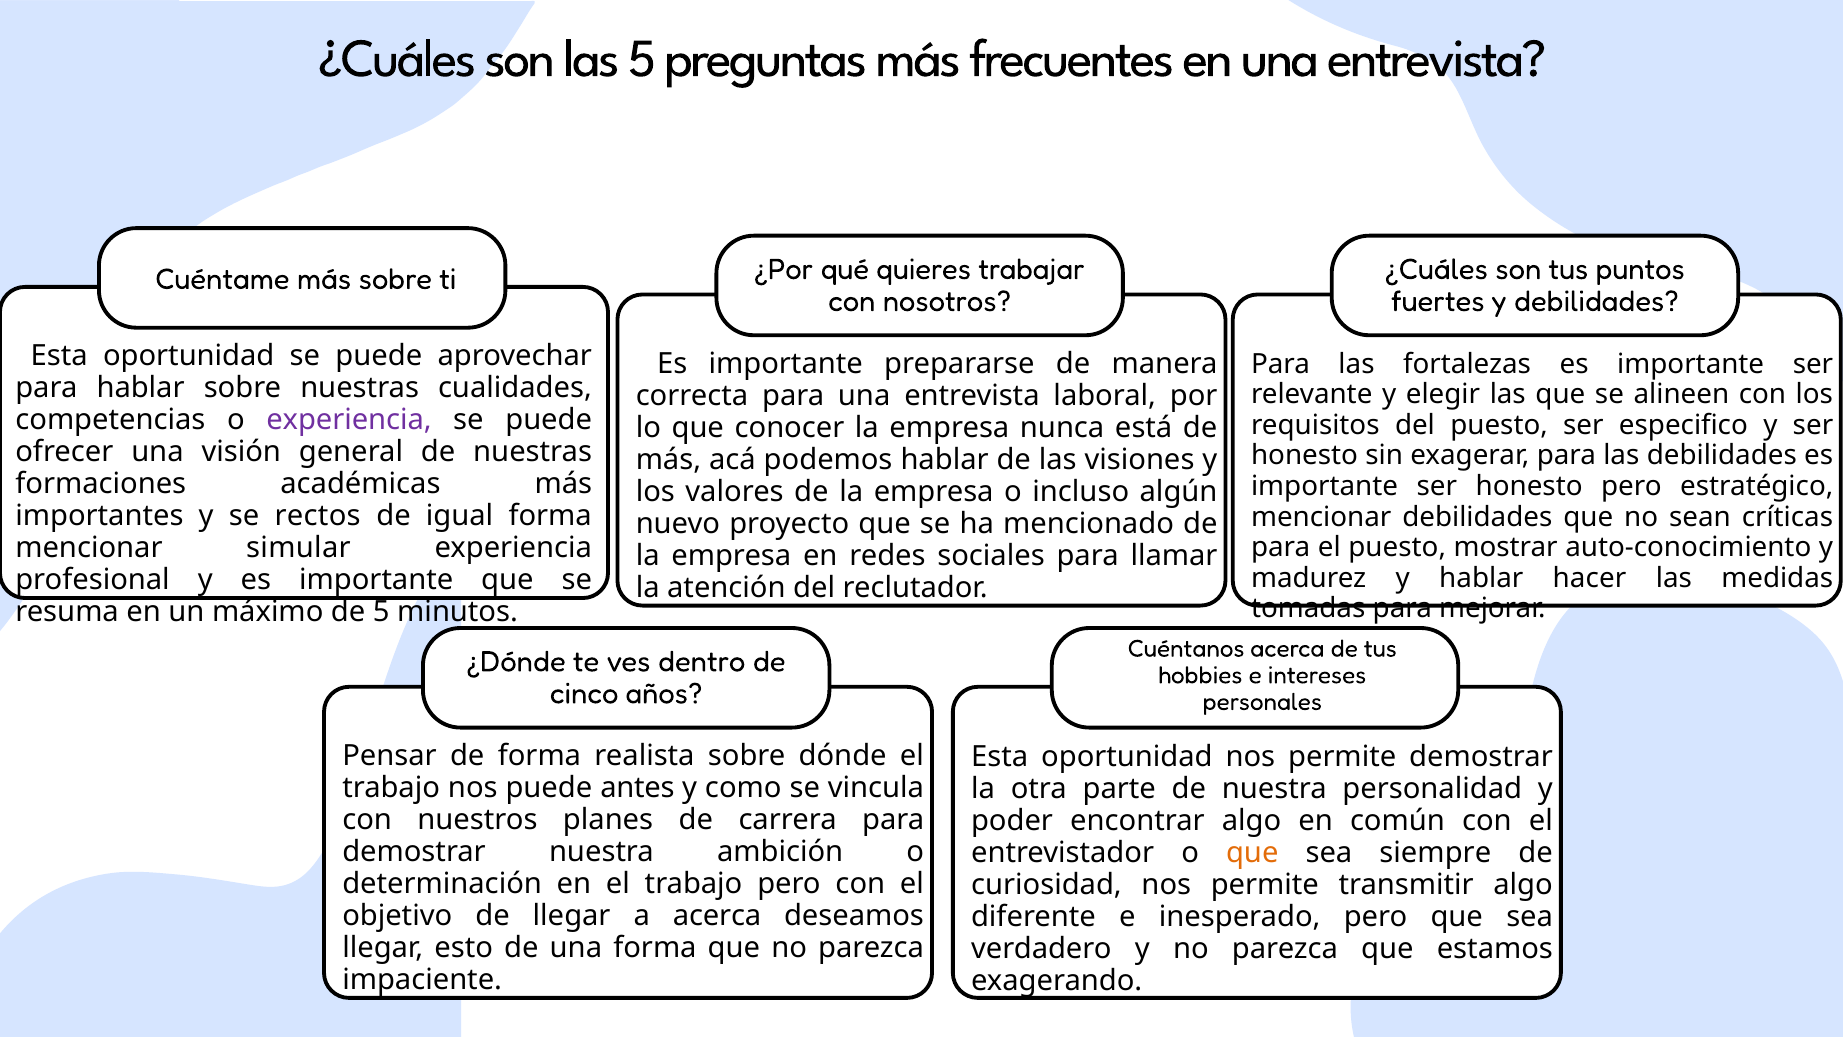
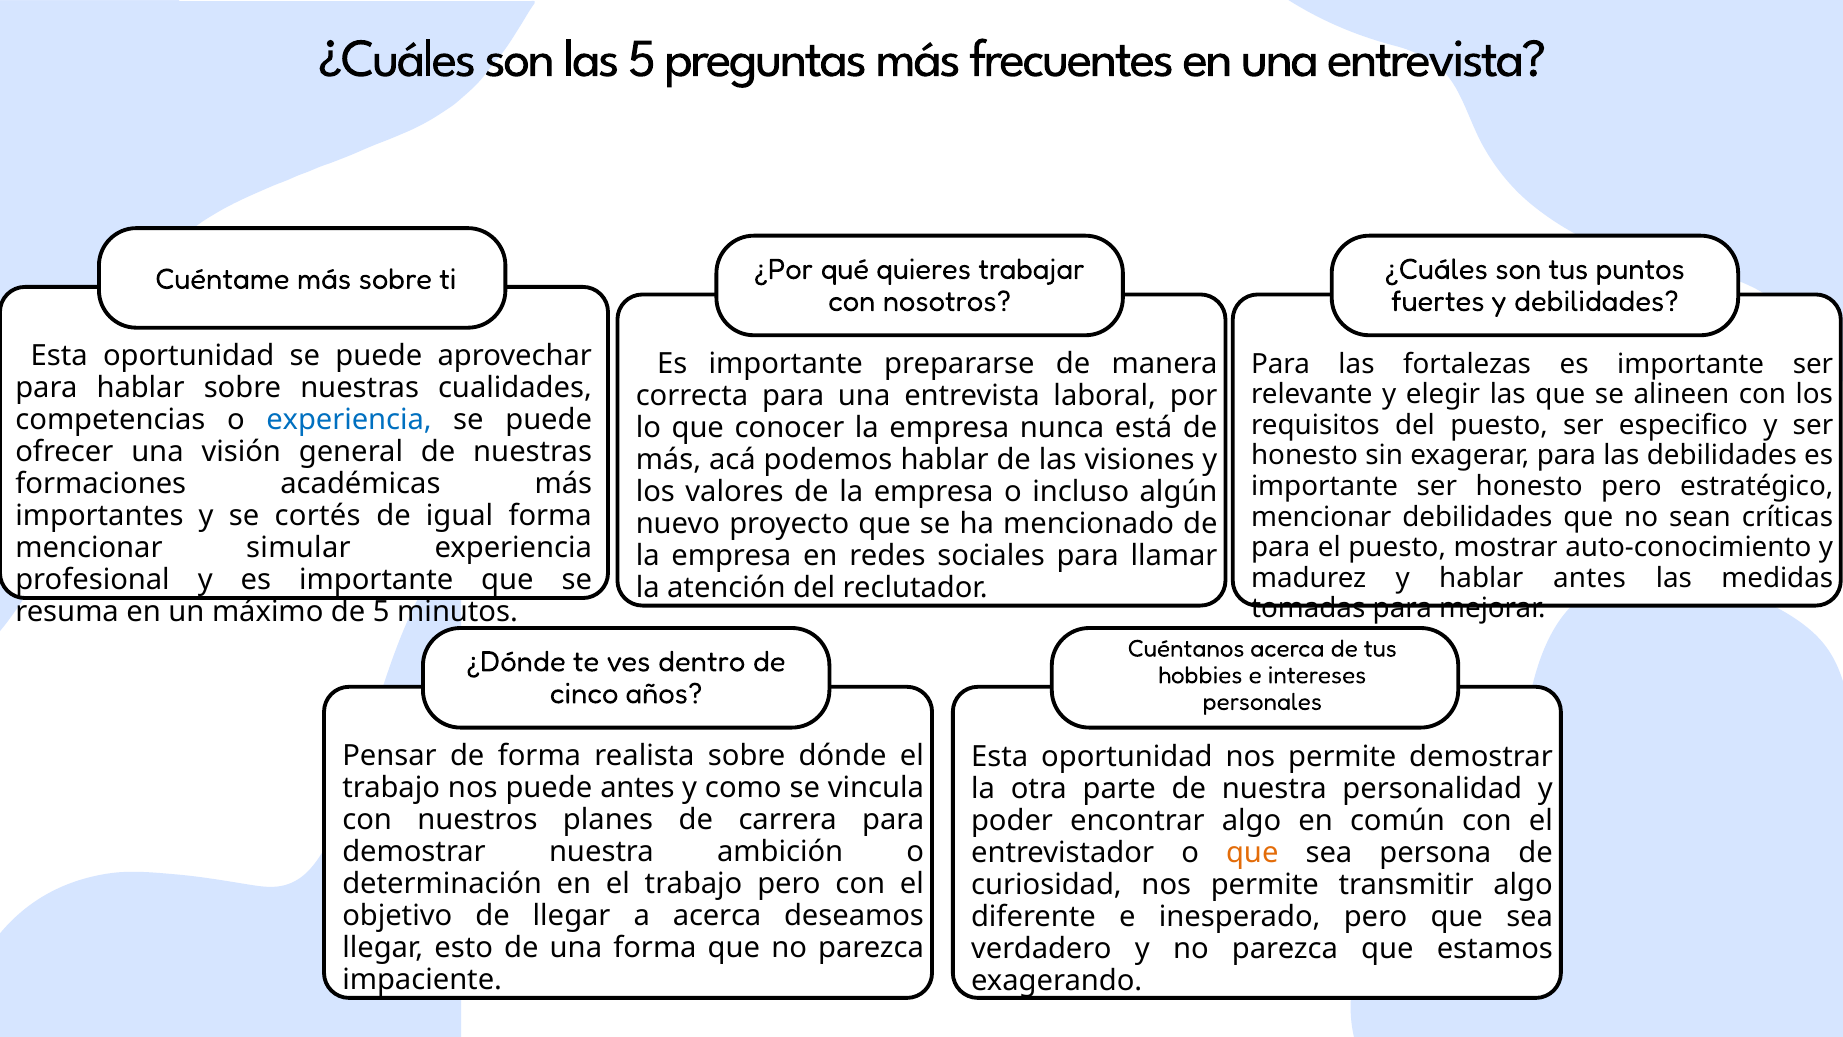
experiencia colour: purple -> blue (349, 420)
rectos: rectos -> cortés (318, 516)
hablar hacer: hacer -> antes (1589, 578)
siempre: siempre -> persona (1435, 852)
